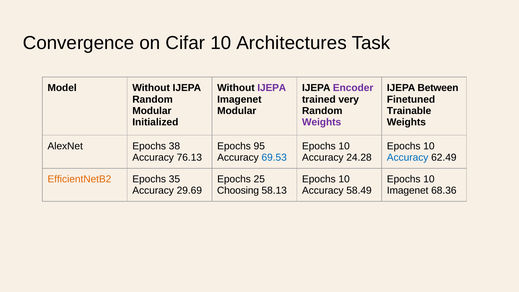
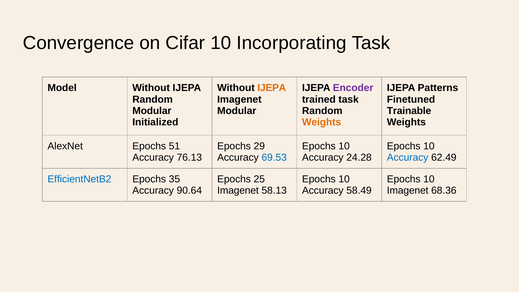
Architectures: Architectures -> Incorporating (292, 43)
IJEPA colour: purple -> orange (272, 88)
Between: Between -> Patterns (438, 88)
trained very: very -> task (349, 99)
Weights colour: purple -> orange (322, 122)
38: 38 -> 51 (174, 146)
95: 95 -> 29 (259, 146)
EfficientNetB2 colour: orange -> blue (79, 179)
29.69: 29.69 -> 90.64 (189, 191)
Choosing: Choosing -> Imagenet (238, 191)
